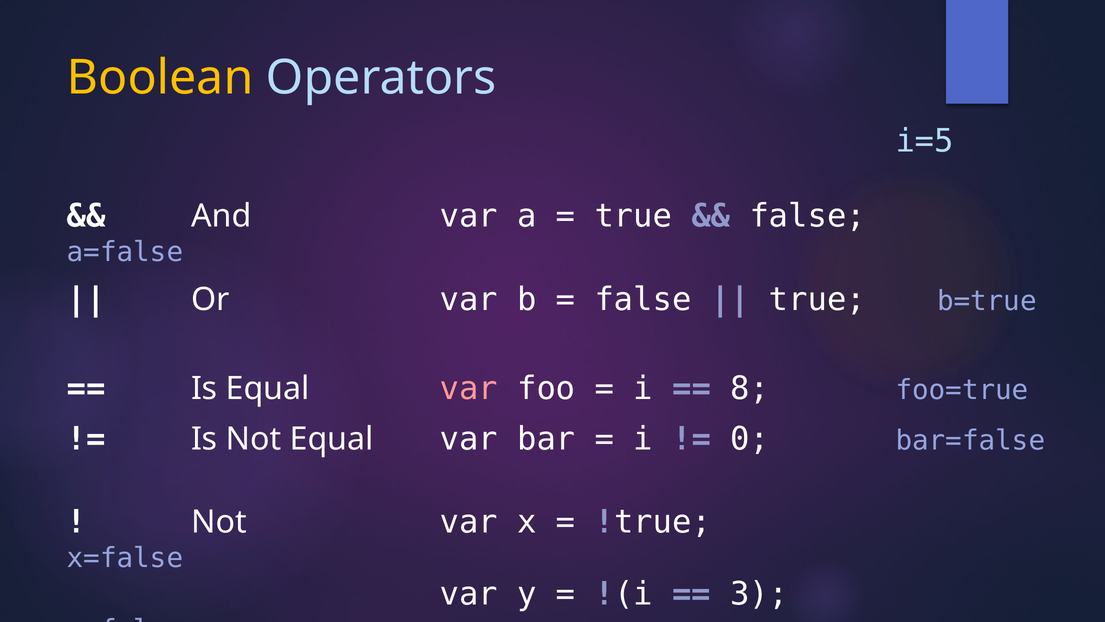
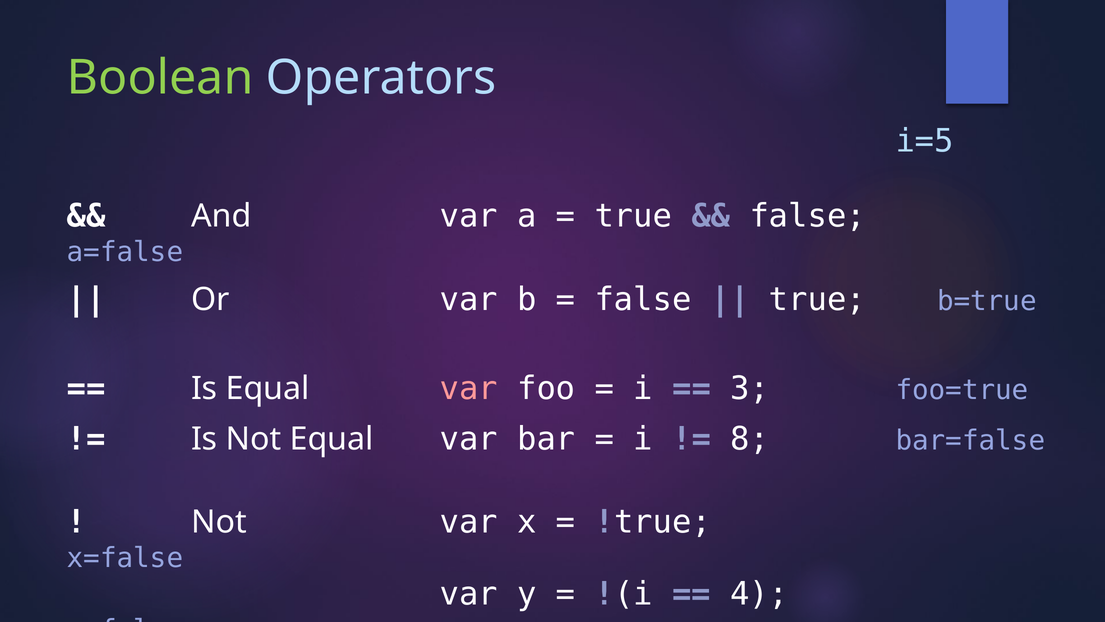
Boolean colour: yellow -> light green (160, 78)
8: 8 -> 3 (750, 388)
0: 0 -> 8 (750, 439)
3: 3 -> 4 (759, 594)
